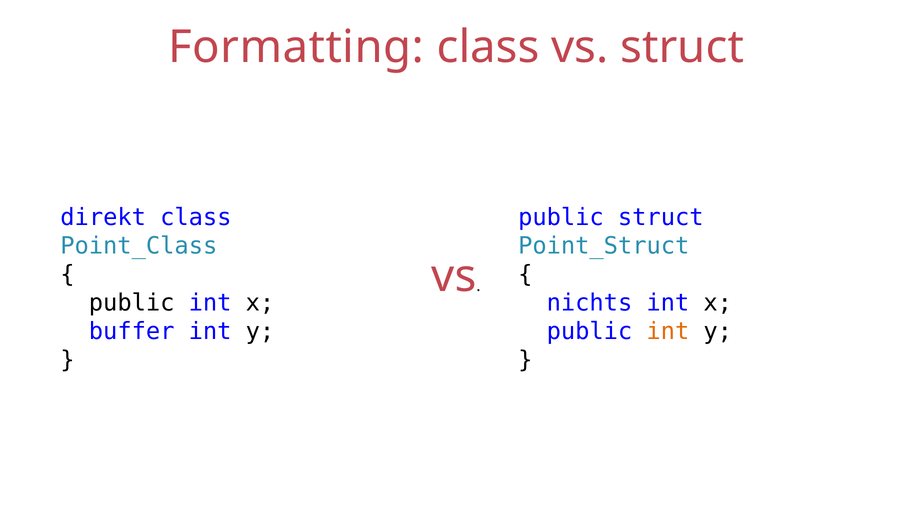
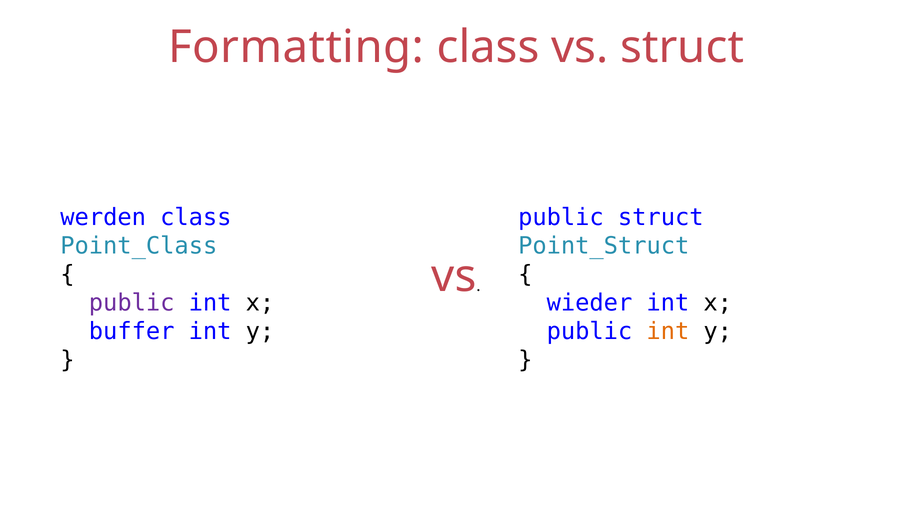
direkt: direkt -> werden (103, 217)
public colour: black -> purple (132, 303)
nichts: nichts -> wieder (589, 303)
